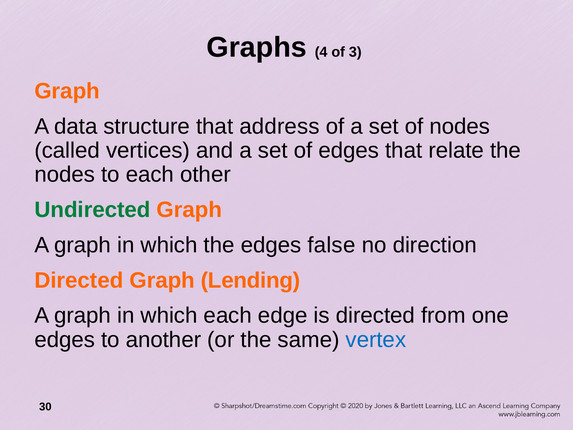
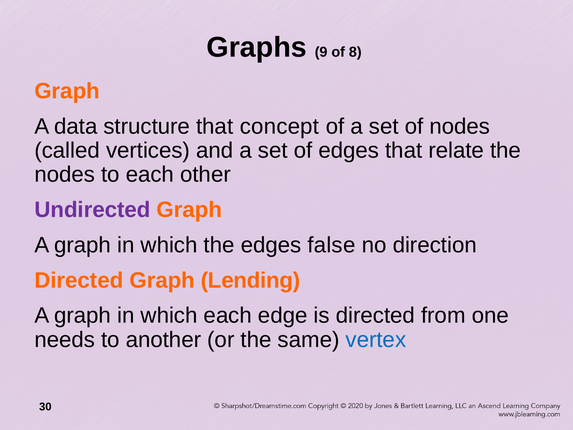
4: 4 -> 9 (321, 52)
3: 3 -> 8 (355, 52)
address: address -> concept (279, 126)
Undirected colour: green -> purple (92, 210)
edges: edges -> needs (65, 339)
